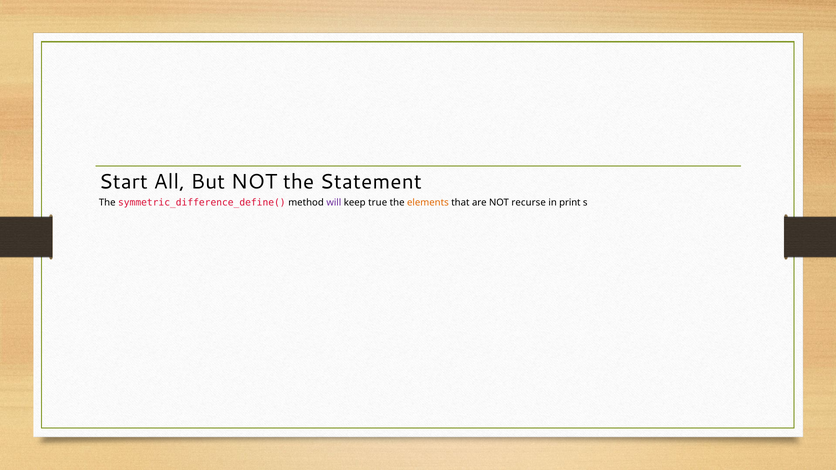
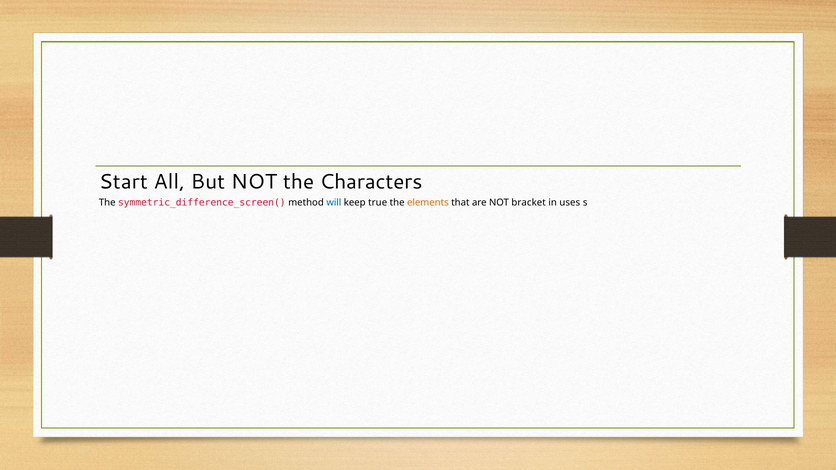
Statement: Statement -> Characters (371, 182)
symmetric_difference_define(: symmetric_difference_define( -> symmetric_difference_screen( (202, 203)
will colour: purple -> blue (334, 203)
recurse: recurse -> bracket (529, 203)
print: print -> uses (570, 203)
